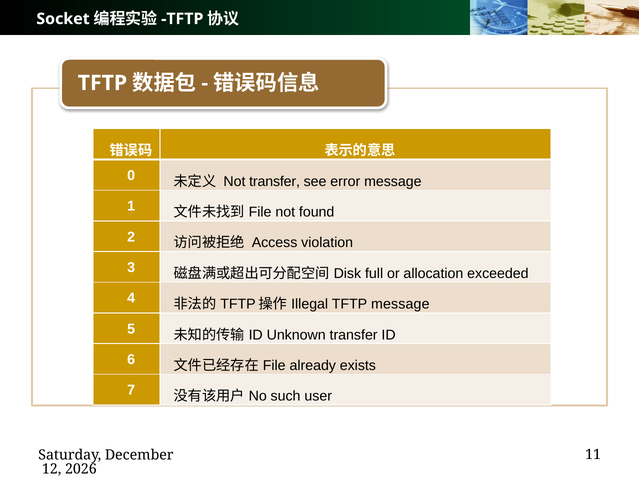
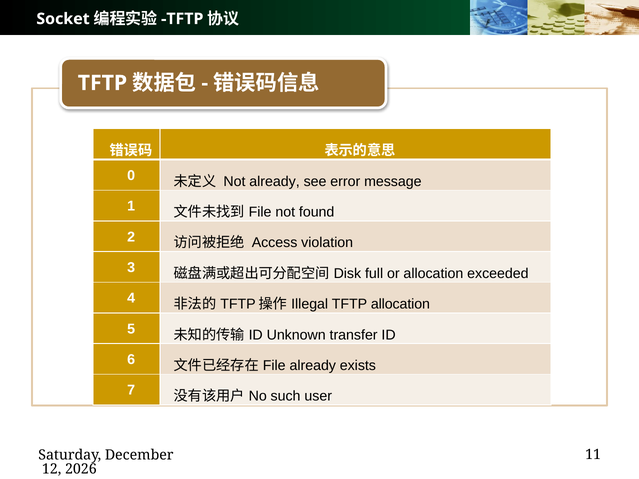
Not transfer: transfer -> already (275, 182)
TFTP message: message -> allocation (400, 304)
